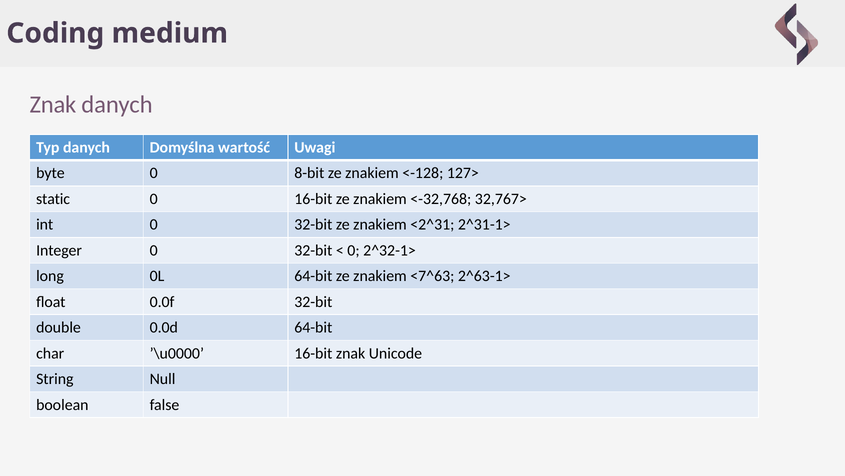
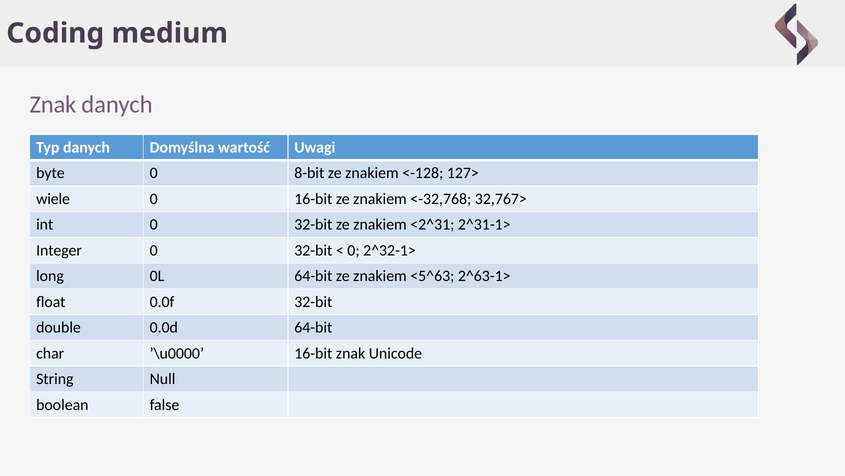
static: static -> wiele (53, 199)
<7^63: <7^63 -> <5^63 (432, 276)
